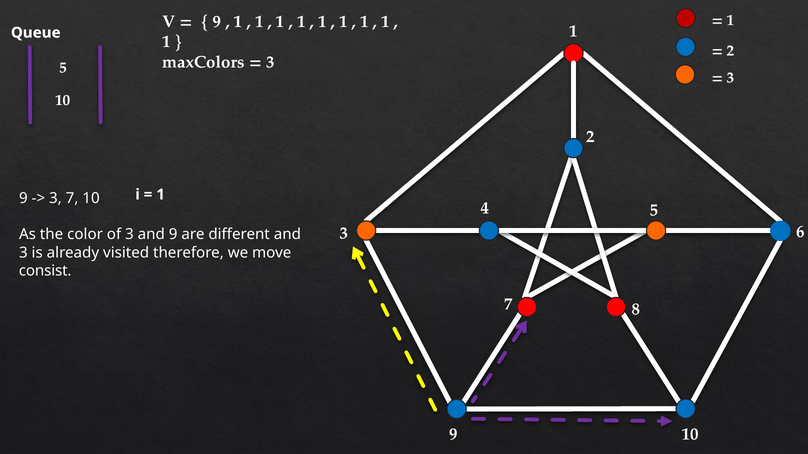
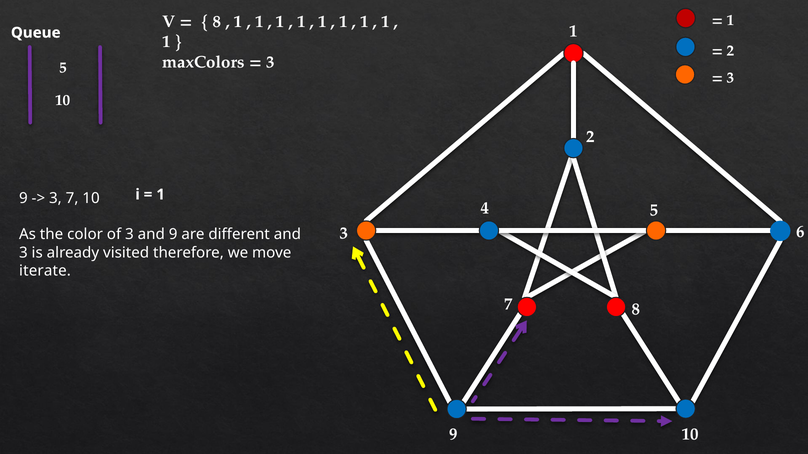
9: 9 -> 8 (217, 22)
consist: consist -> iterate (45, 271)
